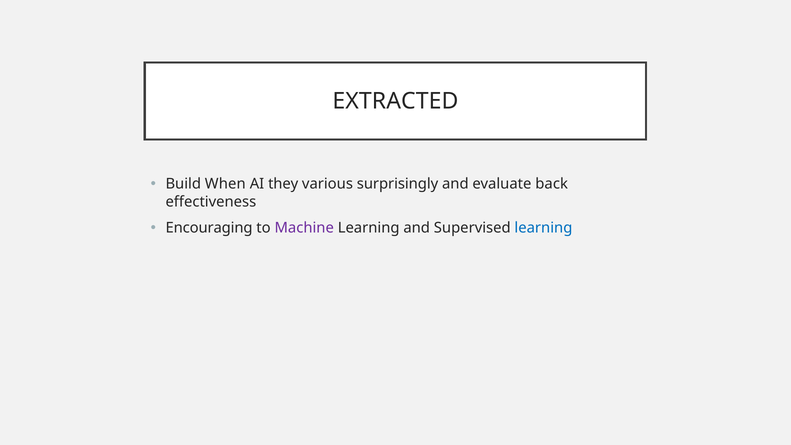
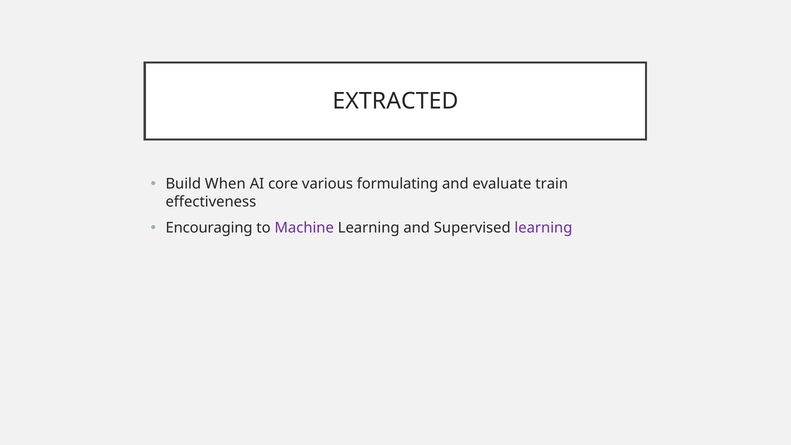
they: they -> core (283, 184)
surprisingly: surprisingly -> formulating (398, 184)
back: back -> train (552, 184)
learning colour: blue -> purple (543, 228)
